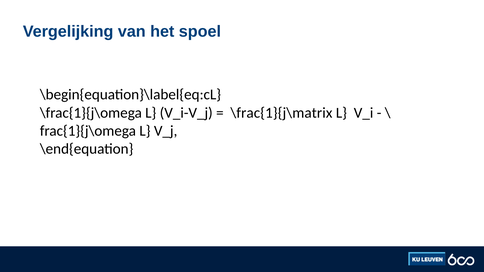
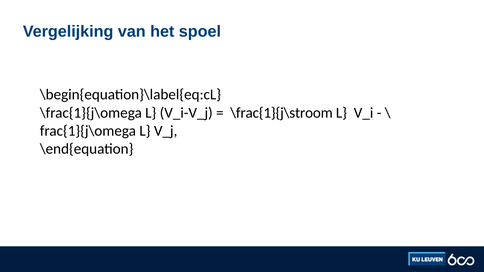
\frac{1}{j\matrix: \frac{1}{j\matrix -> \frac{1}{j\stroom (282, 113)
